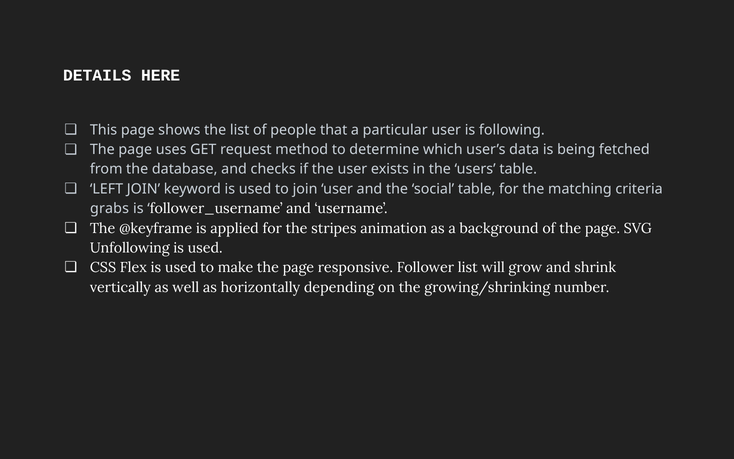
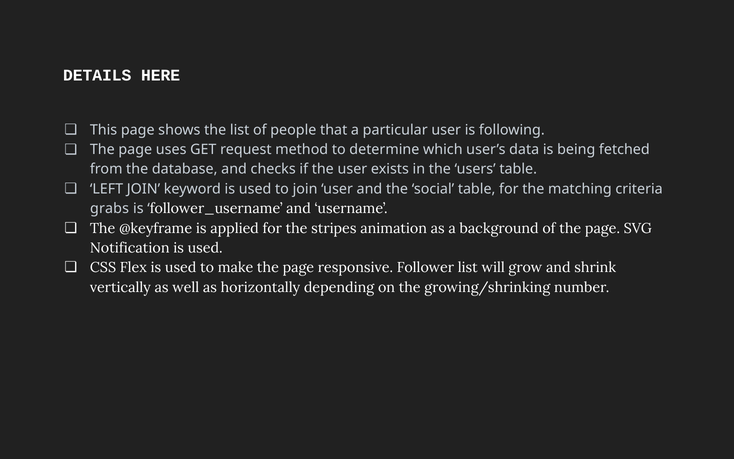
Unfollowing: Unfollowing -> Notification (130, 248)
